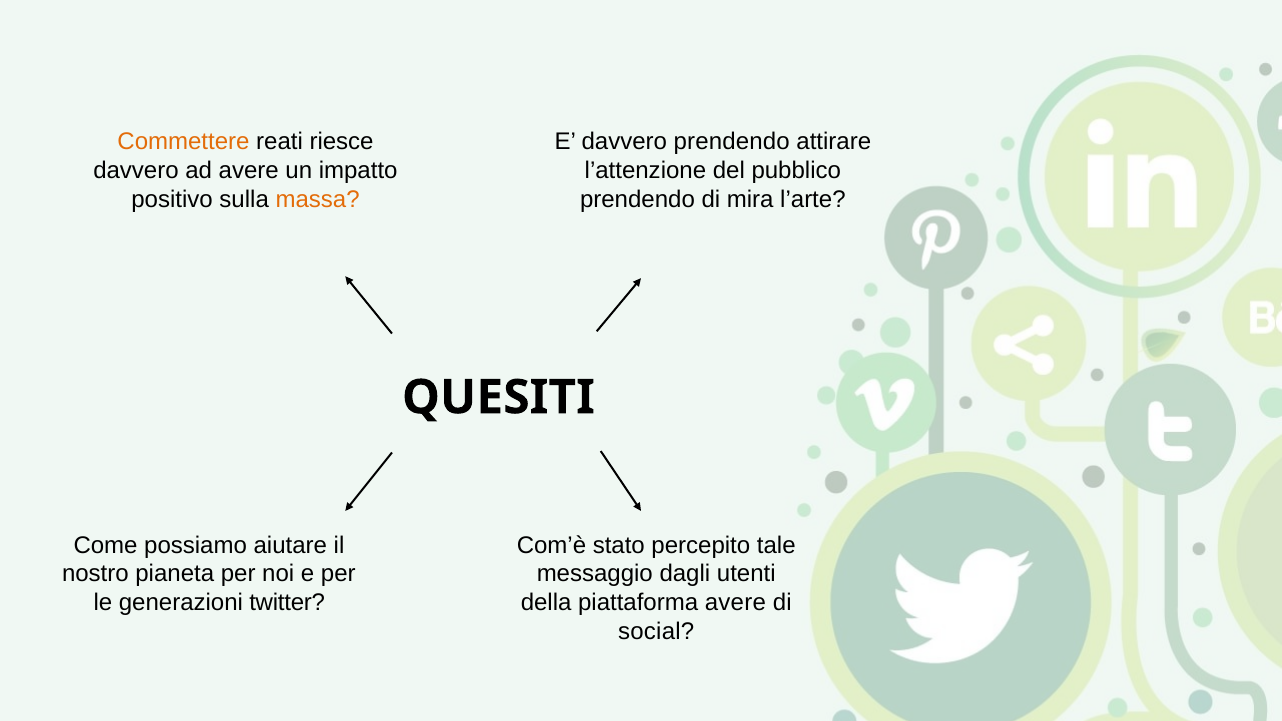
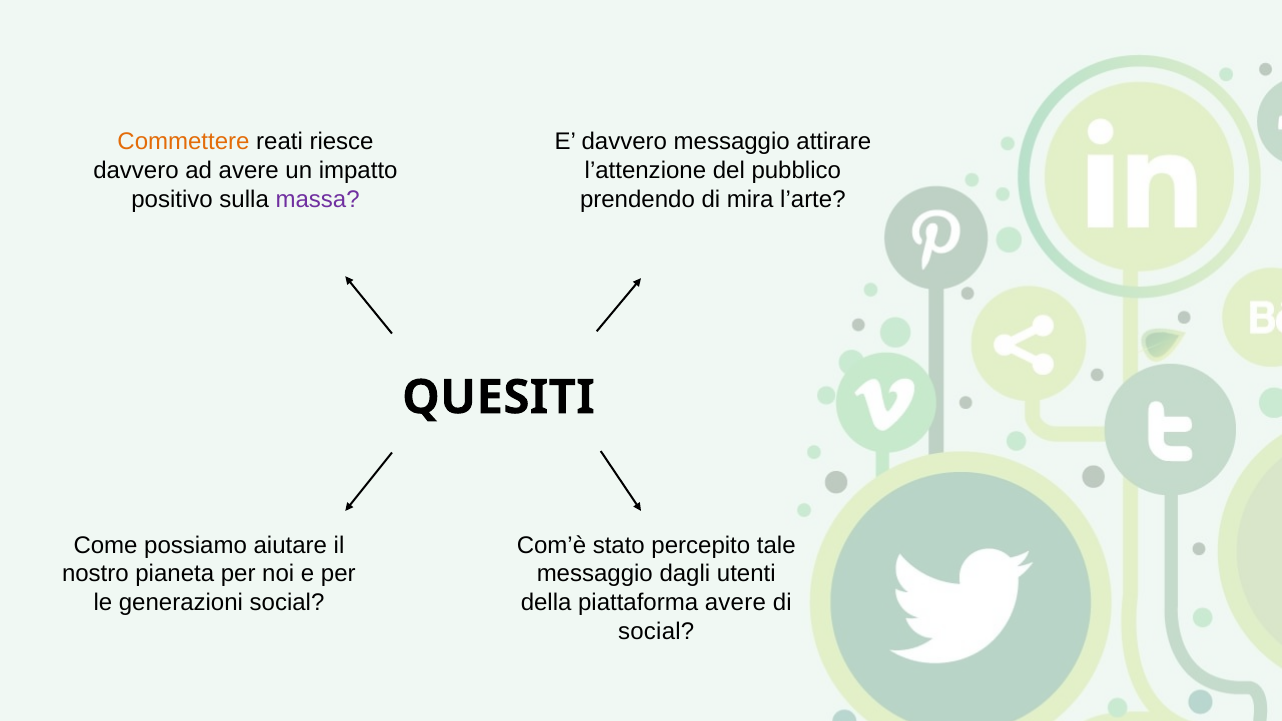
davvero prendendo: prendendo -> messaggio (732, 142)
massa colour: orange -> purple (318, 199)
generazioni twitter: twitter -> social (287, 603)
